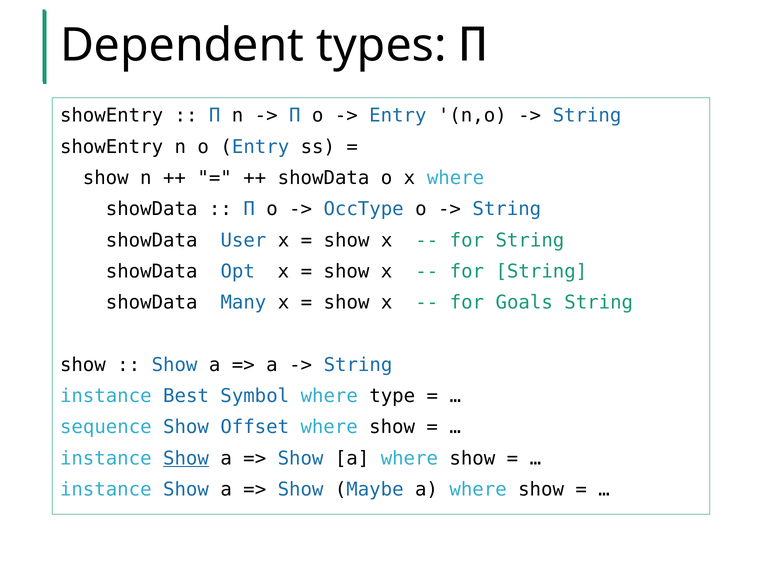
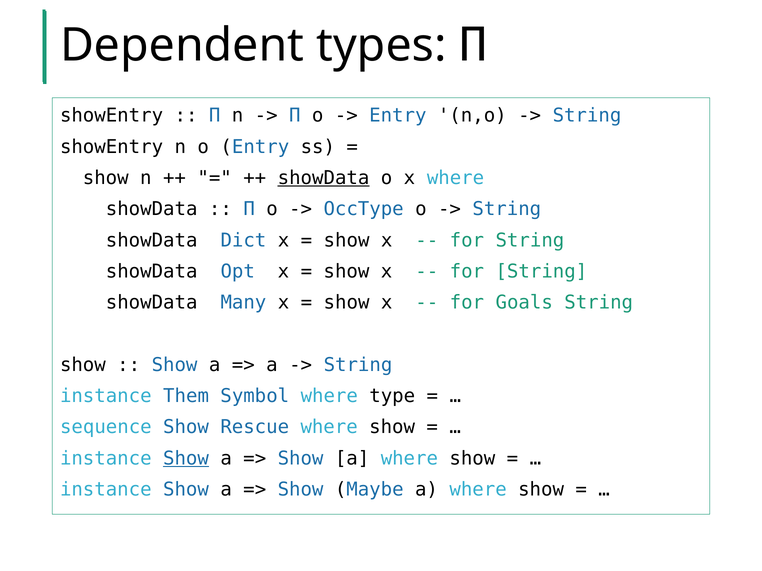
showData underline: none -> present (324, 178)
User: User -> Dict (243, 240)
Best: Best -> Them (186, 396)
Offset: Offset -> Rescue (255, 427)
